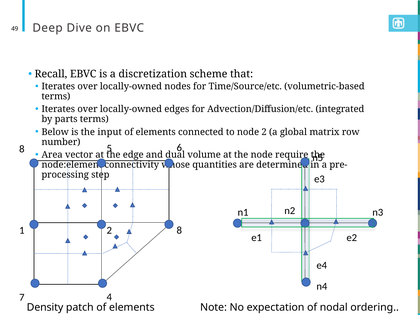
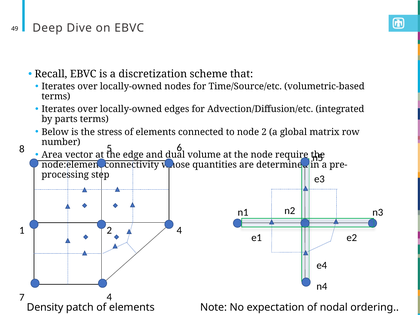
input: input -> stress (110, 132)
2 8: 8 -> 4 (179, 230)
